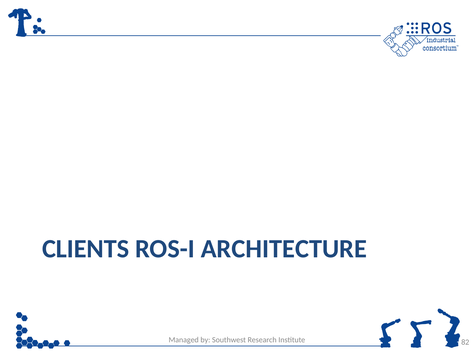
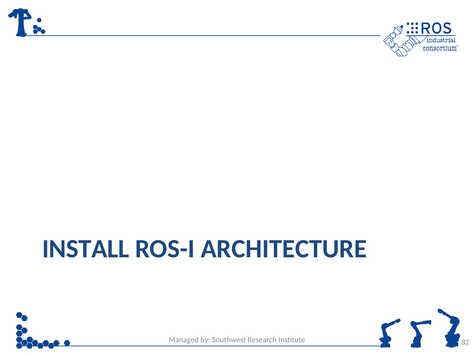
CLIENTS: CLIENTS -> INSTALL (86, 248)
